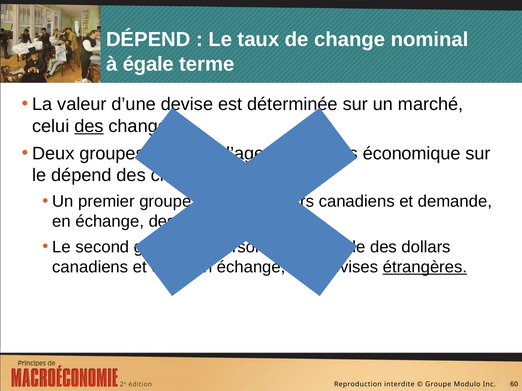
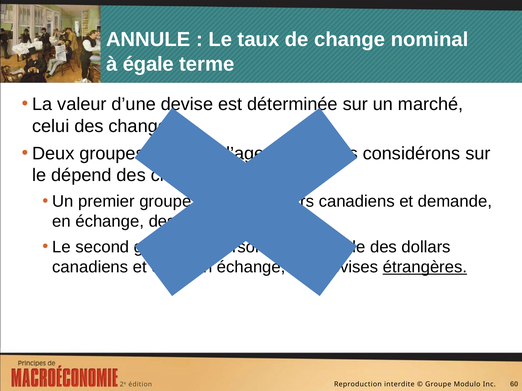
DÉPEND: DÉPEND -> ANNULE (148, 39)
des underline: present -> none (89, 126)
économique: économique -> considérons (412, 154)
